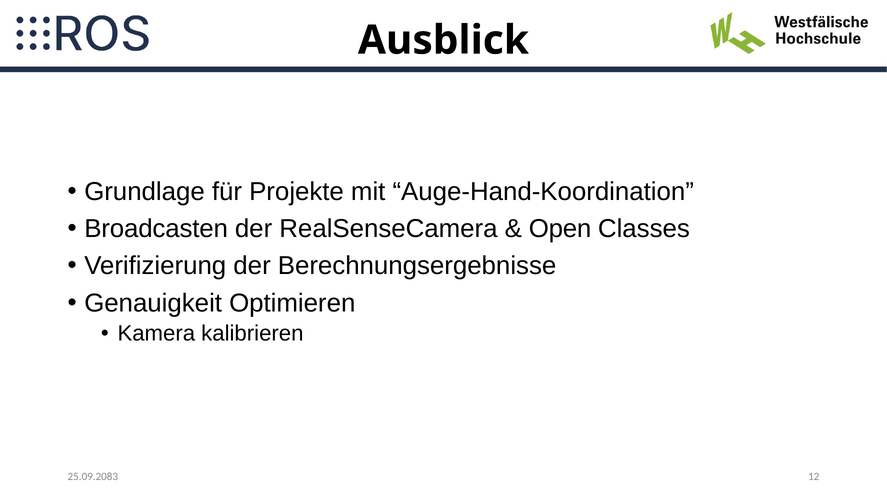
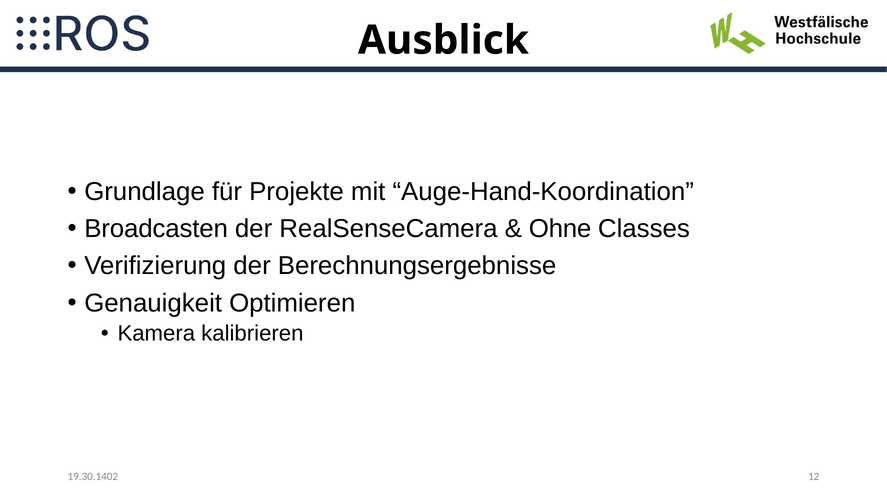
Open: Open -> Ohne (560, 229)
25.09.2083: 25.09.2083 -> 19.30.1402 (93, 476)
